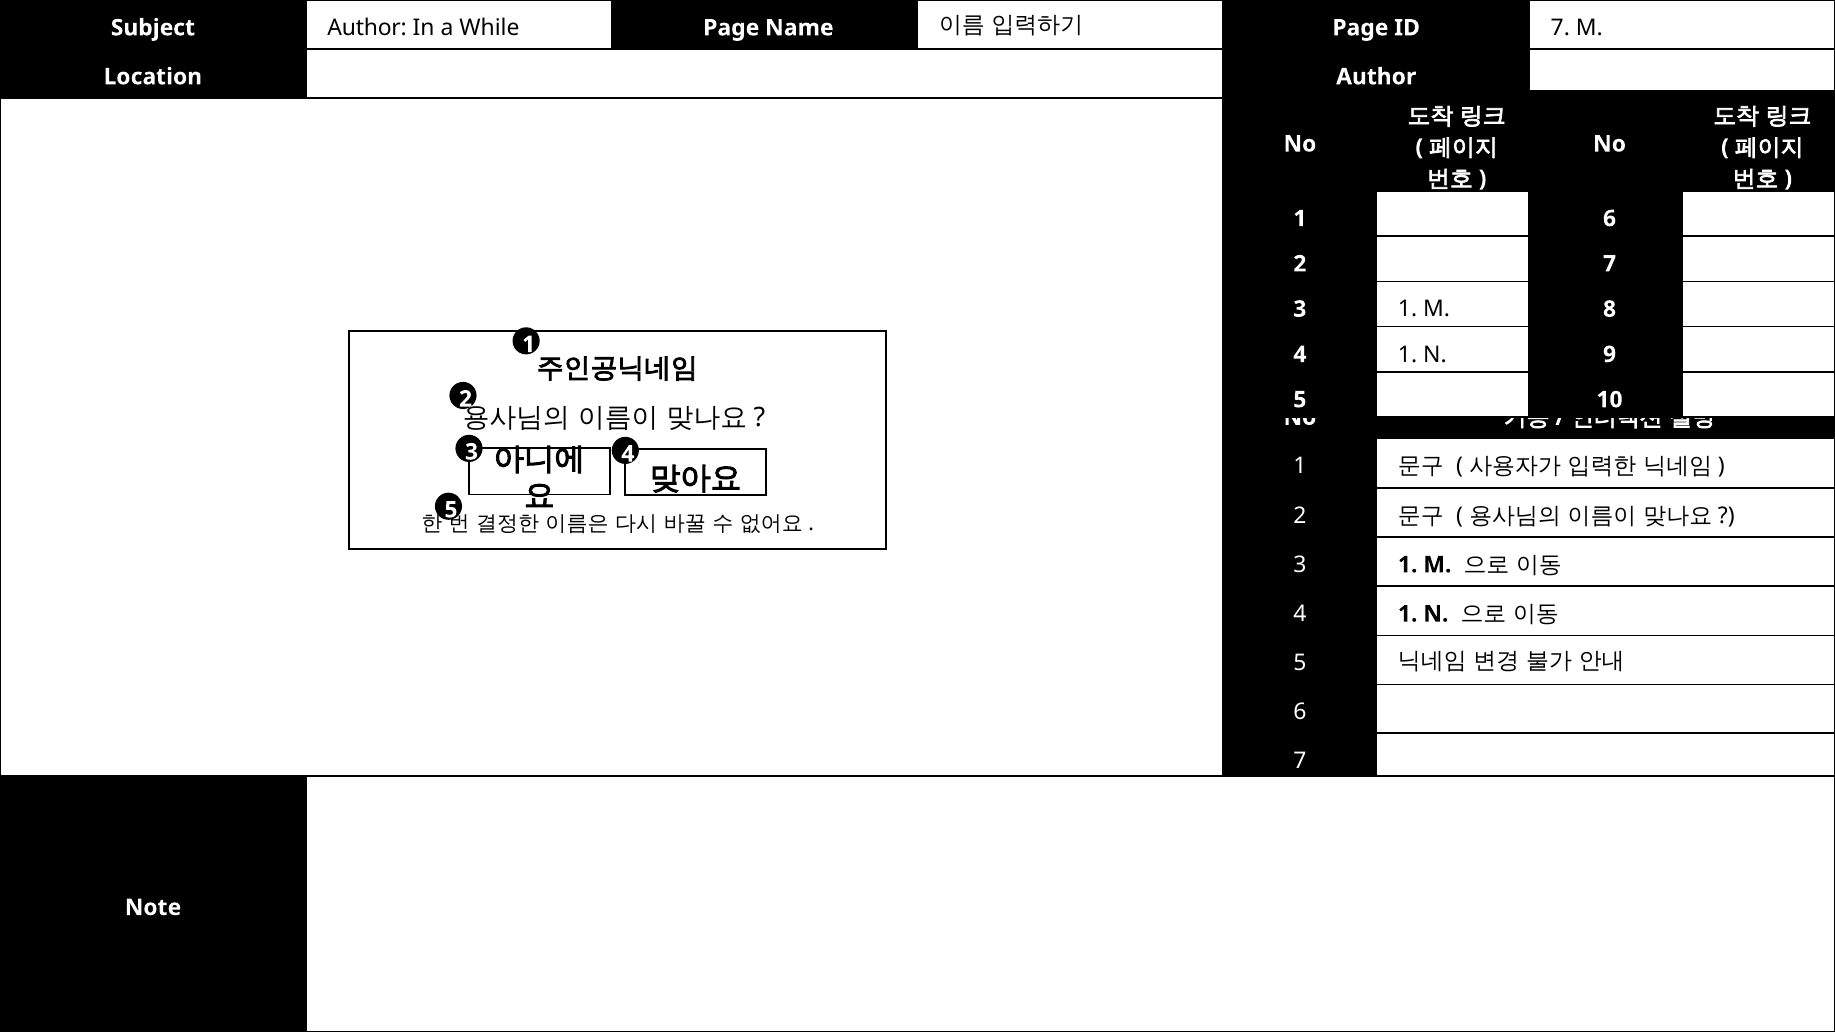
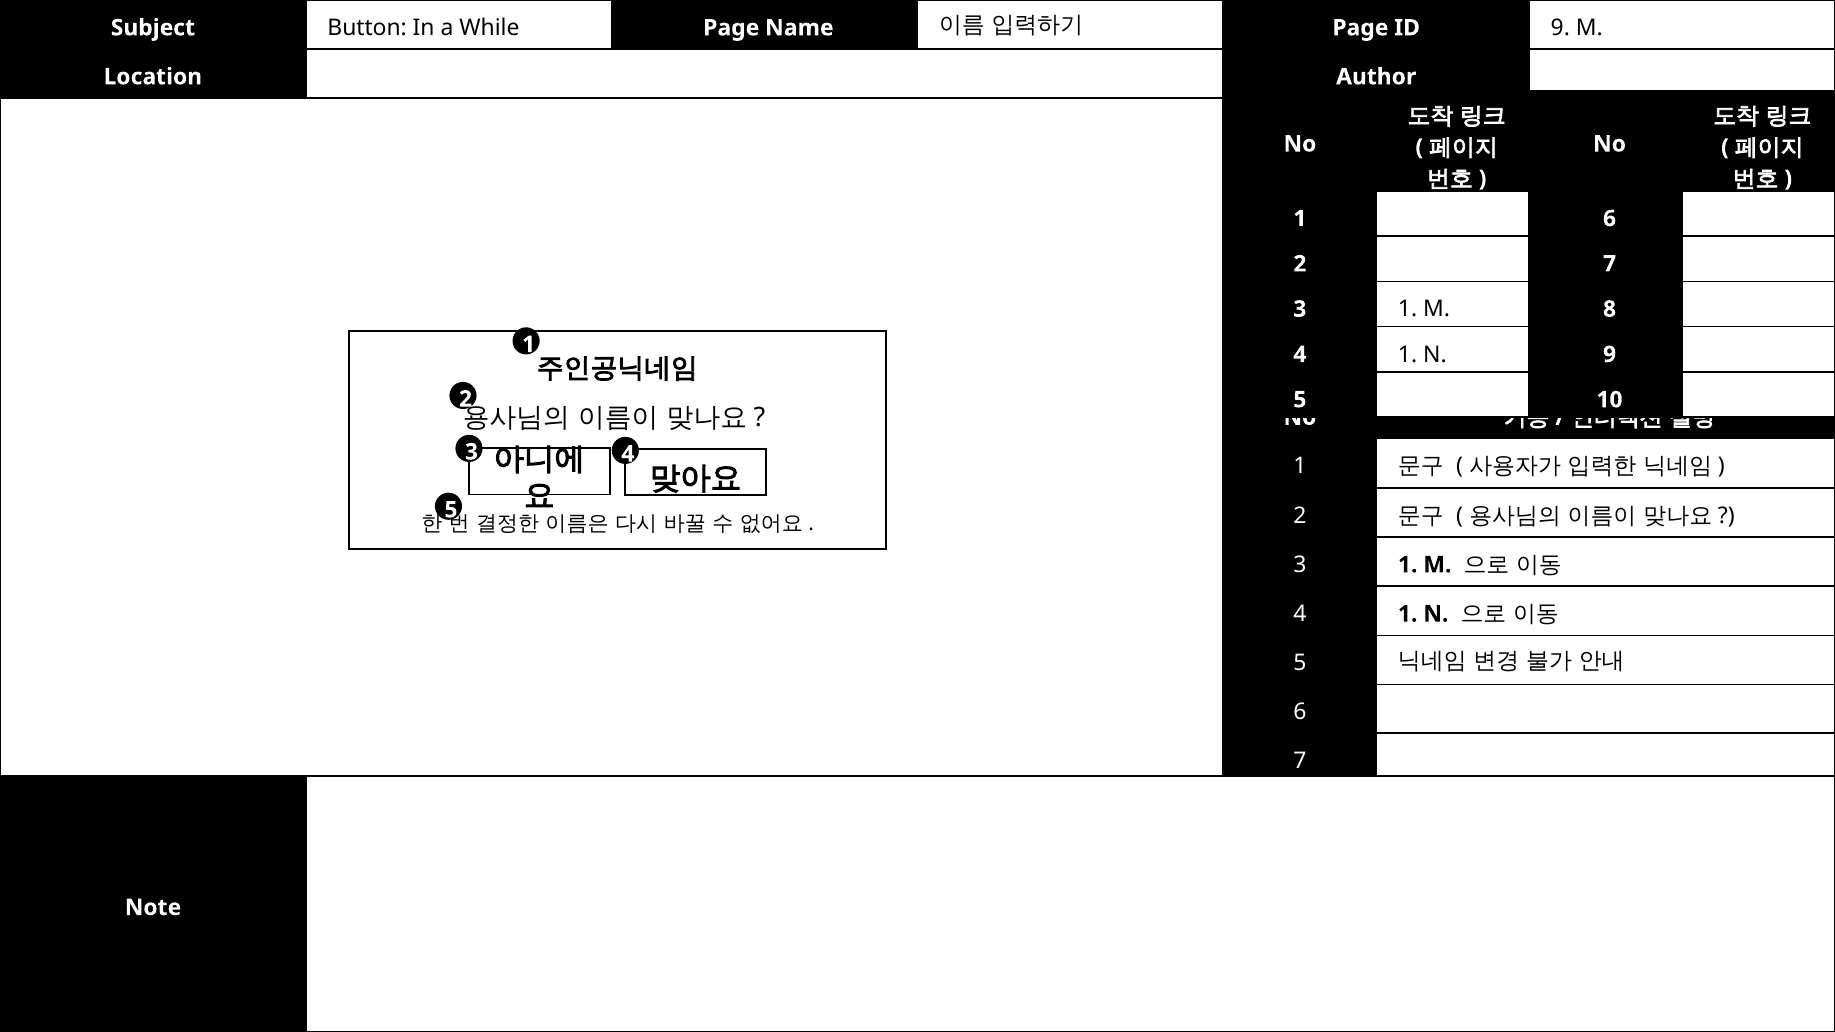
Subject Author: Author -> Button (367, 28)
ID 7: 7 -> 9 (1560, 28)
